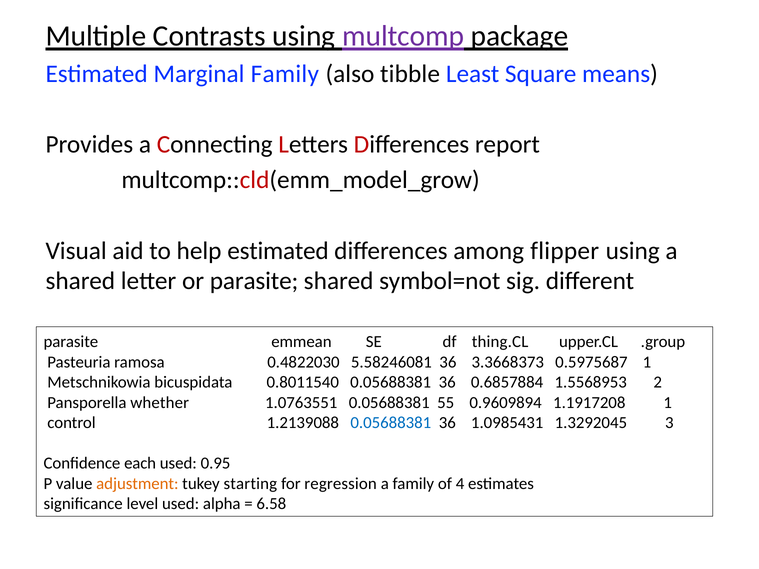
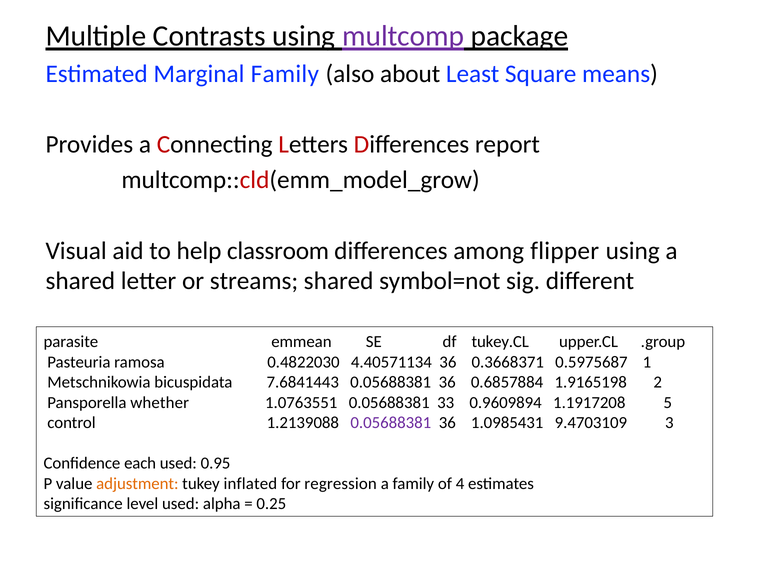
tibble: tibble -> about (410, 74)
help estimated: estimated -> classroom (278, 251)
or parasite: parasite -> streams (254, 281)
thing.CL: thing.CL -> tukey.CL (500, 342)
5.58246081: 5.58246081 -> 4.40571134 (391, 362)
3.3668373: 3.3668373 -> 0.3668371 (508, 362)
0.8011540: 0.8011540 -> 7.6841443 (303, 383)
1.5568953: 1.5568953 -> 1.9165198 (591, 383)
55: 55 -> 33 (446, 403)
1.1917208 1: 1 -> 5 (668, 403)
0.05688381 colour: blue -> purple (391, 423)
1.3292045: 1.3292045 -> 9.4703109 (591, 423)
starting: starting -> inflated (250, 484)
6.58: 6.58 -> 0.25 (271, 504)
